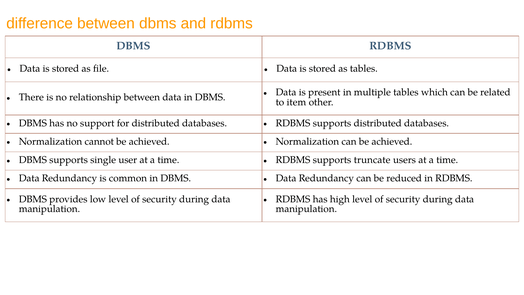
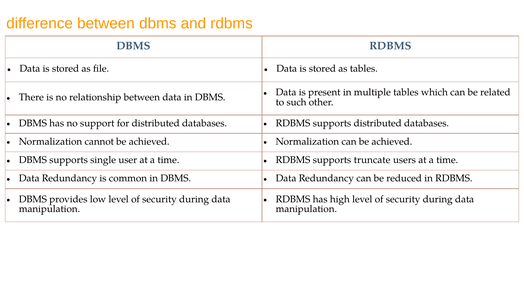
item: item -> such (297, 102)
